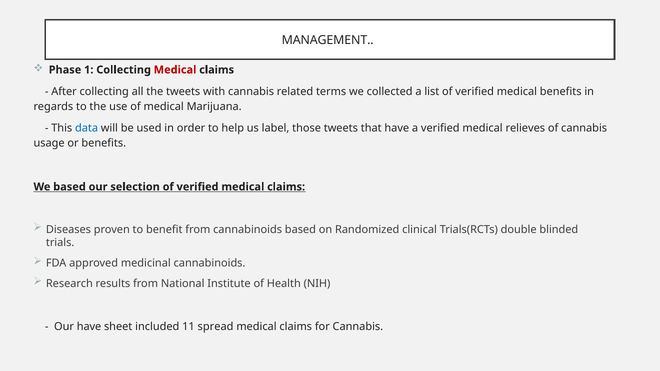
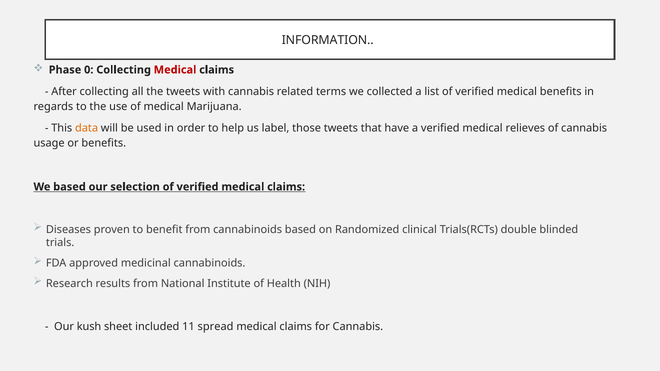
MANAGEMENT: MANAGEMENT -> INFORMATION (328, 40)
1: 1 -> 0 (89, 70)
data colour: blue -> orange (87, 128)
Our have: have -> kush (89, 327)
